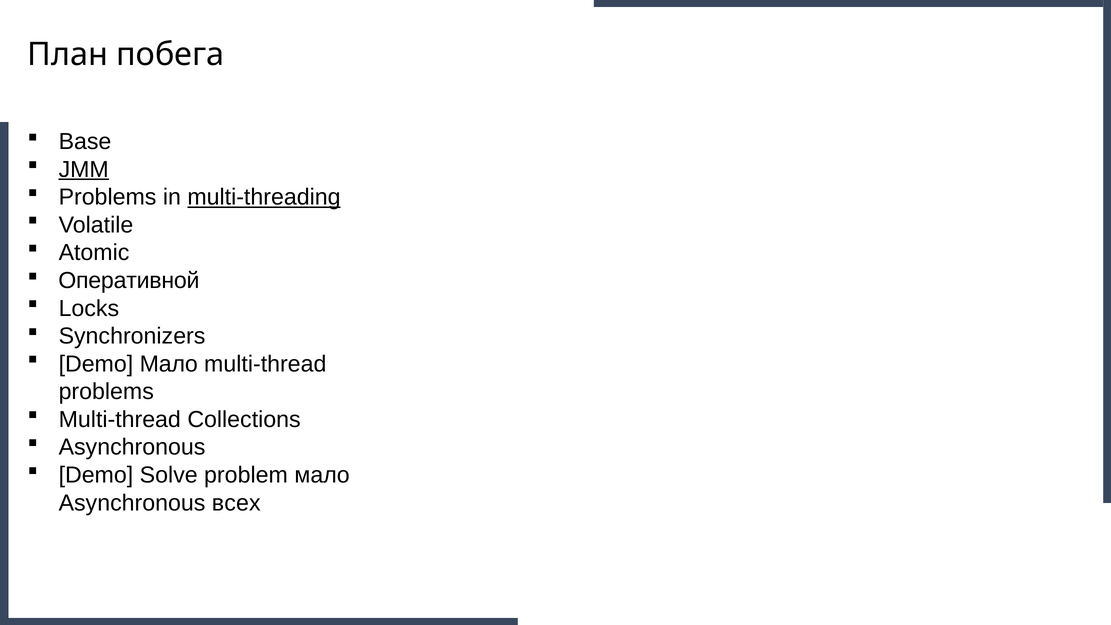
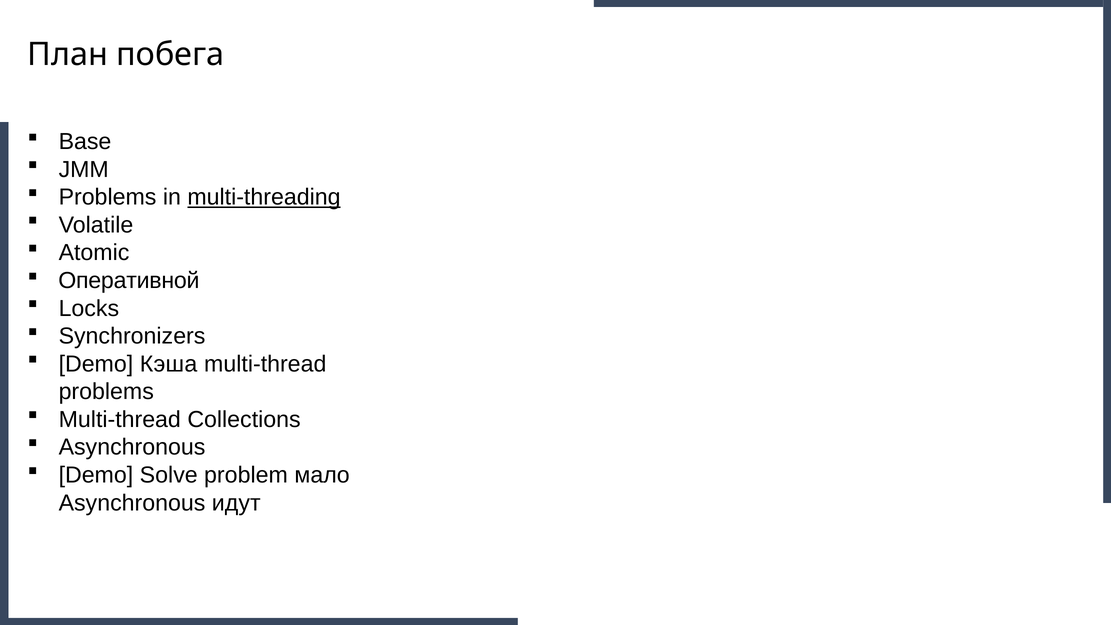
JMM underline: present -> none (84, 169)
Demo Мало: Мало -> Кэша (169, 364)
всех: всех -> идут (236, 503)
